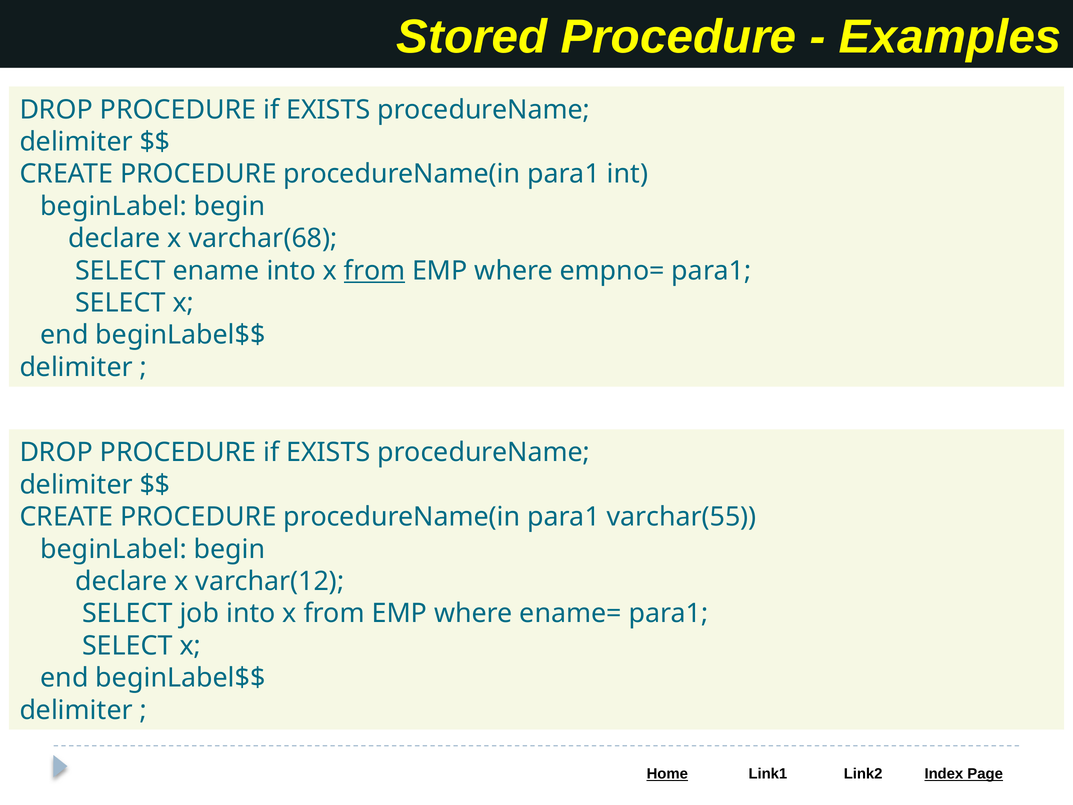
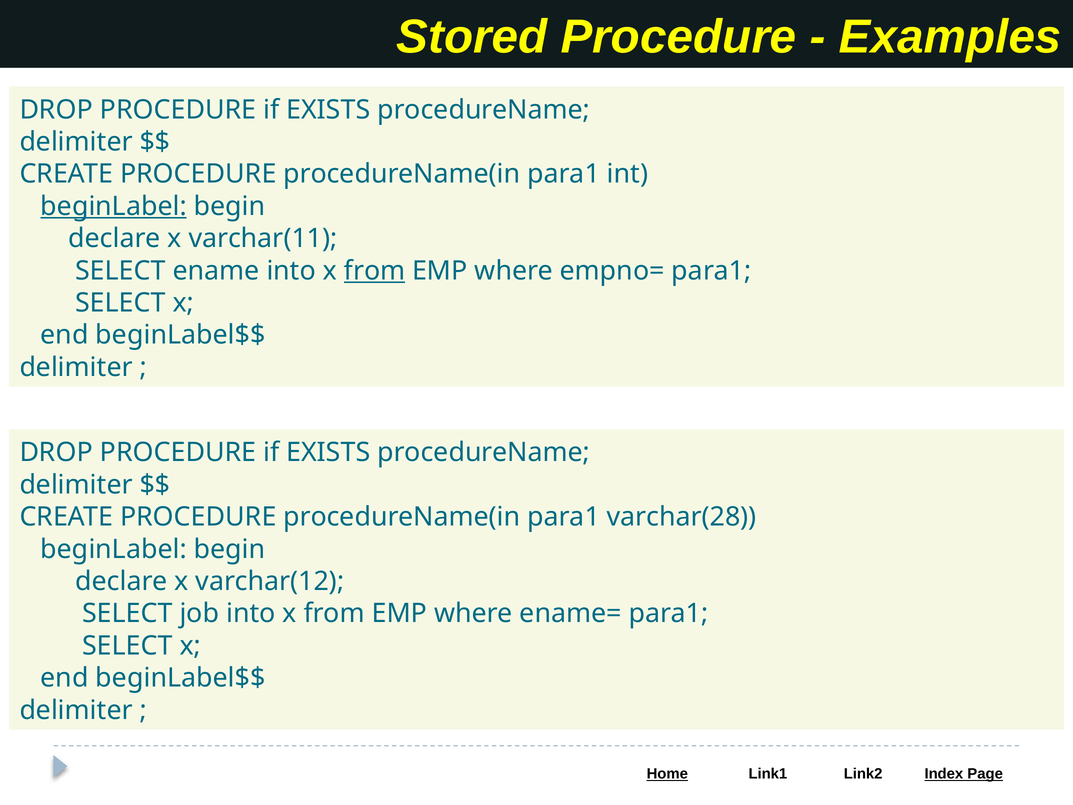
beginLabel underline: none -> present (114, 206)
varchar(68: varchar(68 -> varchar(11 (263, 238)
varchar(55: varchar(55 -> varchar(28 (682, 517)
